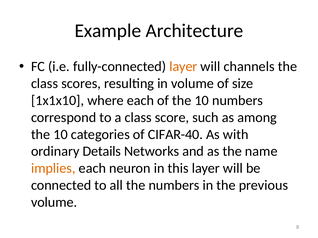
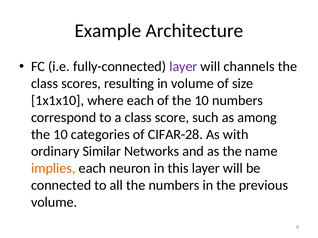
layer colour: orange -> purple (183, 67)
CIFAR-40: CIFAR-40 -> CIFAR-28 (175, 135)
Details: Details -> Similar (102, 152)
